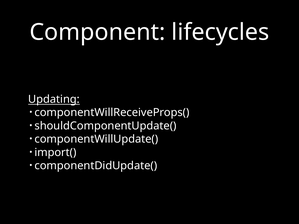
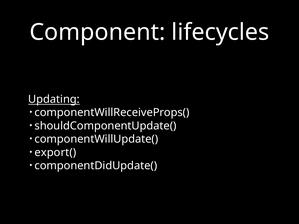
import(: import( -> export( (55, 153)
